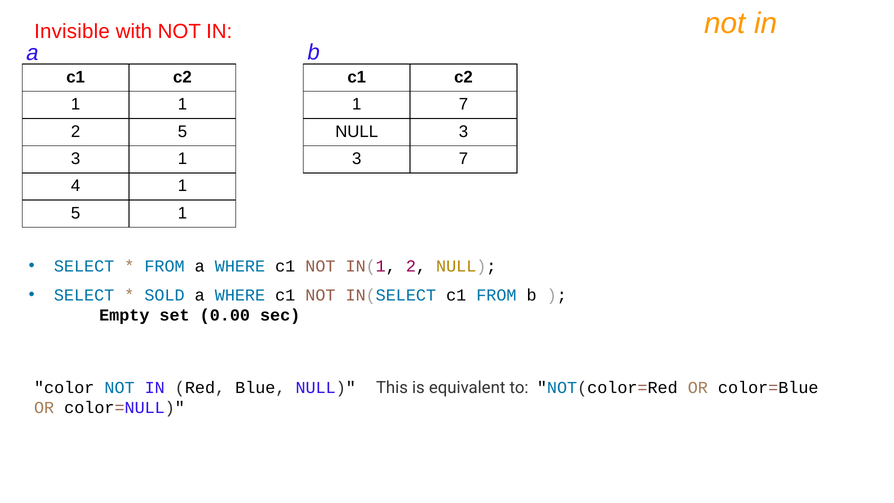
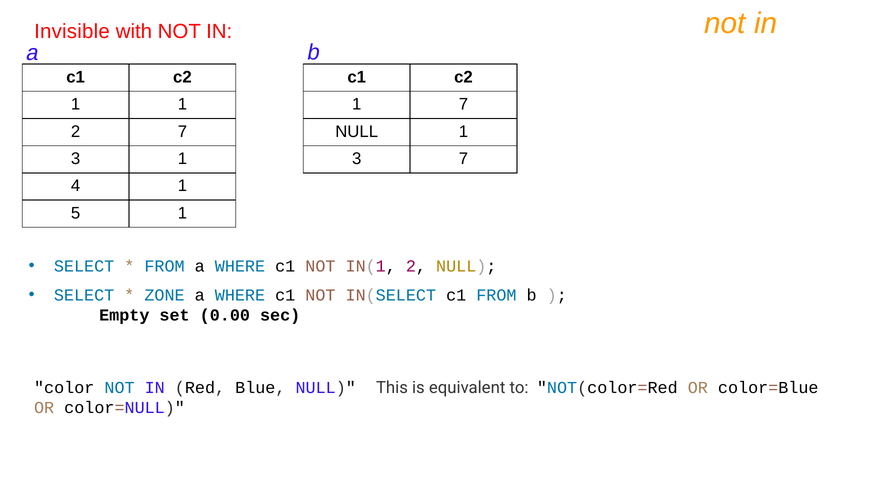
2 5: 5 -> 7 (182, 132)
NULL 3: 3 -> 1 (463, 132)
SOLD: SOLD -> ZONE (165, 295)
